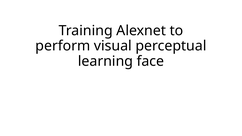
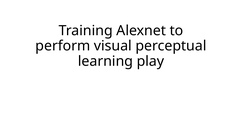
face: face -> play (150, 61)
